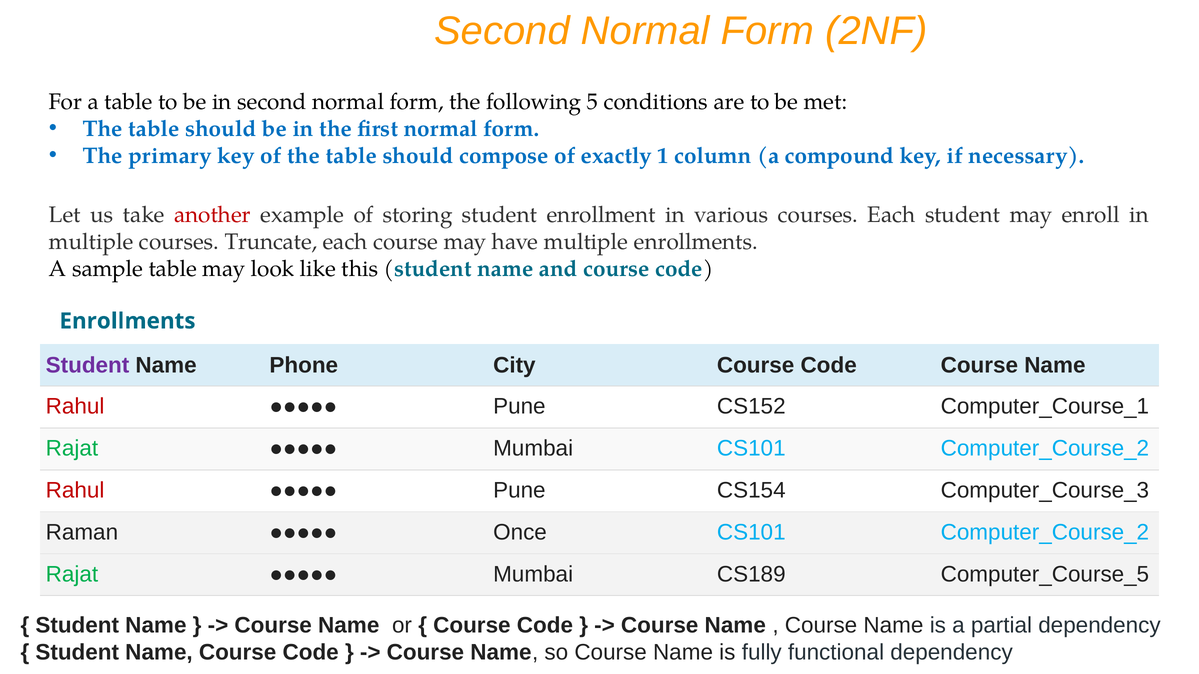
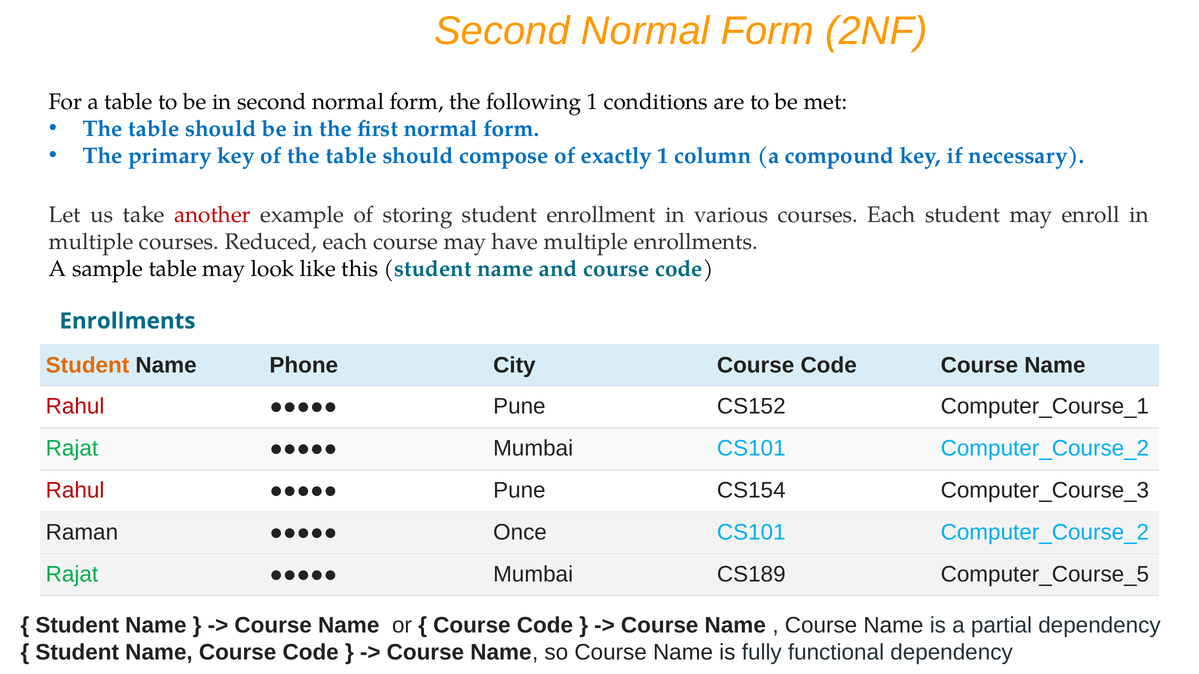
following 5: 5 -> 1 (593, 102)
Truncate: Truncate -> Reduced (271, 242)
Student colour: purple -> orange (88, 366)
